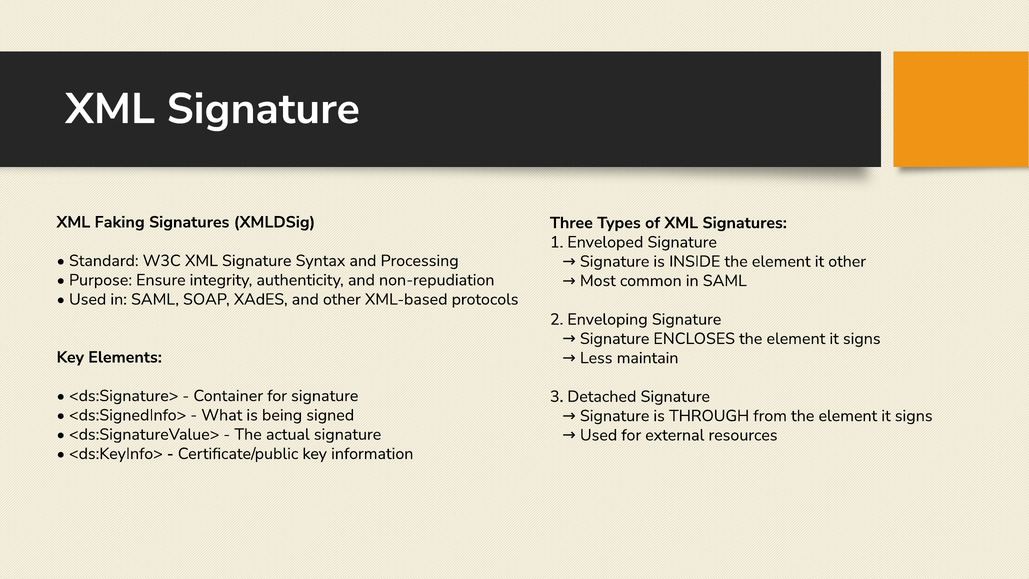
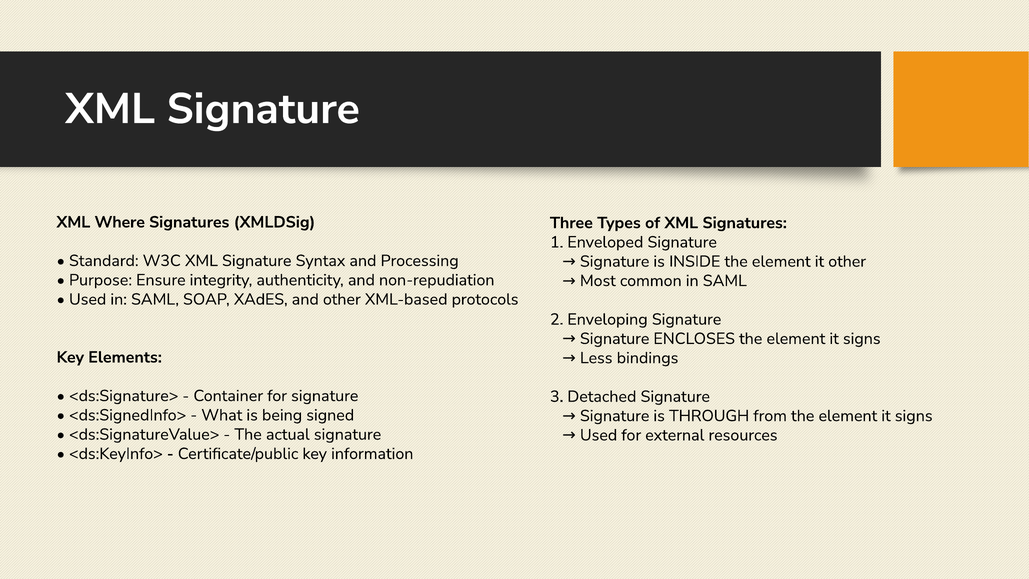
Faking: Faking -> Where (120, 222)
maintain: maintain -> bindings (648, 358)
